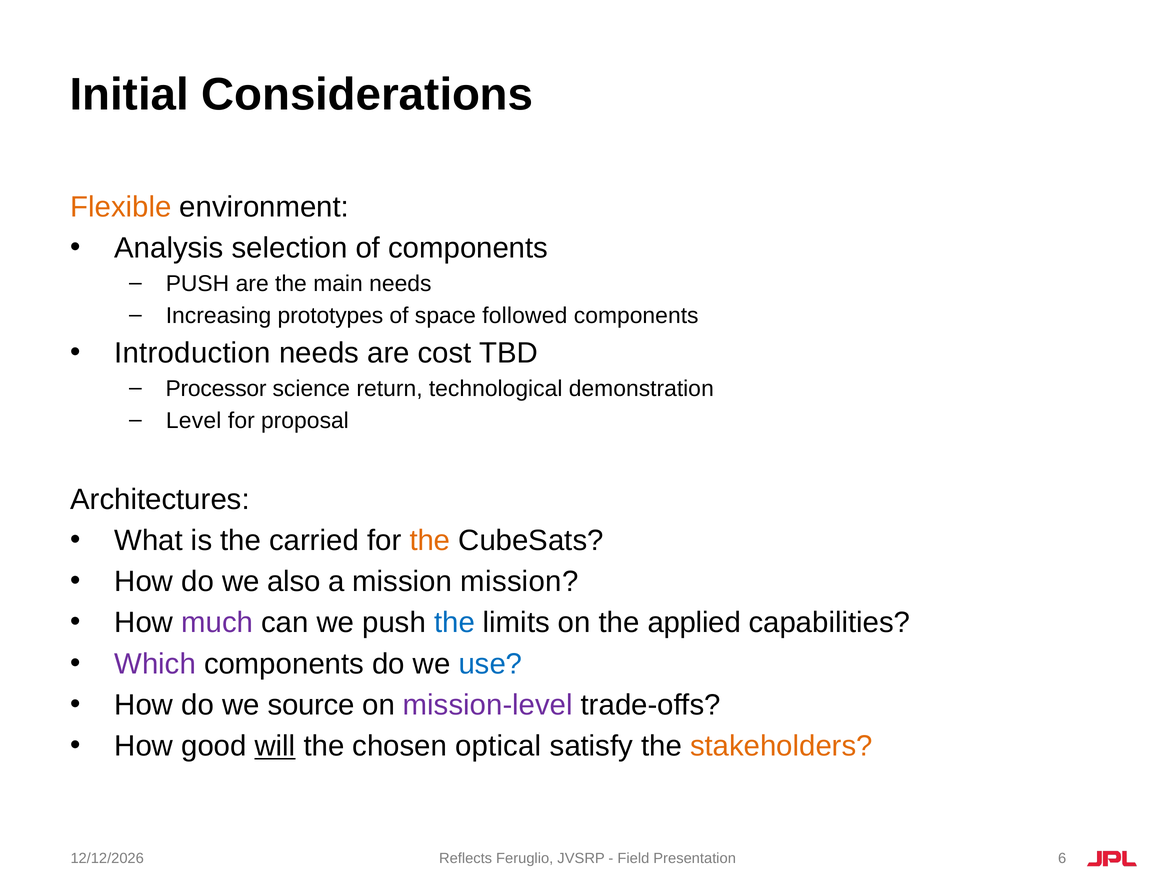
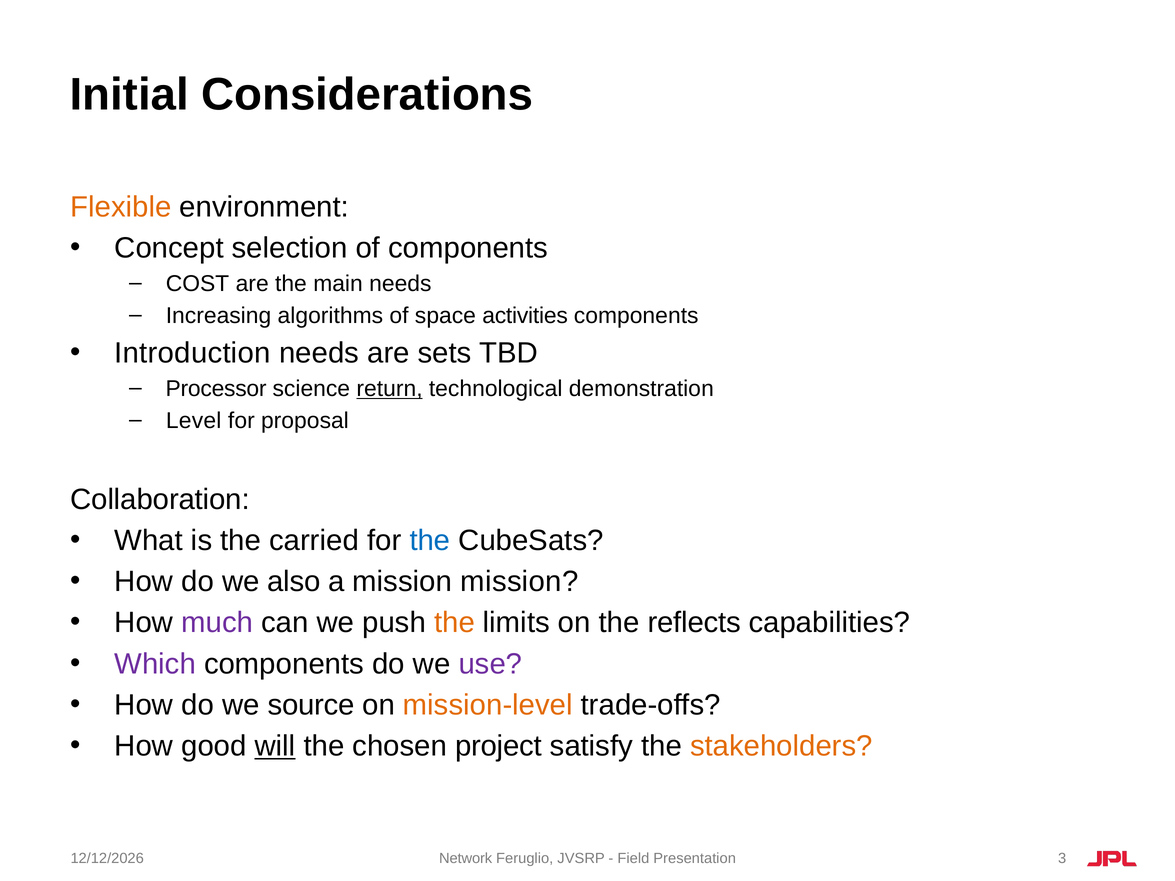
Analysis: Analysis -> Concept (169, 248)
PUSH: PUSH -> COST (197, 284)
prototypes: prototypes -> algorithms (330, 316)
followed: followed -> activities (525, 316)
cost: cost -> sets (445, 353)
return underline: none -> present (390, 389)
Architectures: Architectures -> Collaboration (160, 500)
the colour: orange -> blue (430, 541)
the colour: blue -> orange (454, 623)
applied: applied -> reflects (694, 623)
use colour: blue -> purple (490, 664)
mission-level colour: purple -> orange (488, 705)
optical: optical -> project (499, 746)
Reflects: Reflects -> Network (466, 859)
6: 6 -> 3 (1062, 859)
